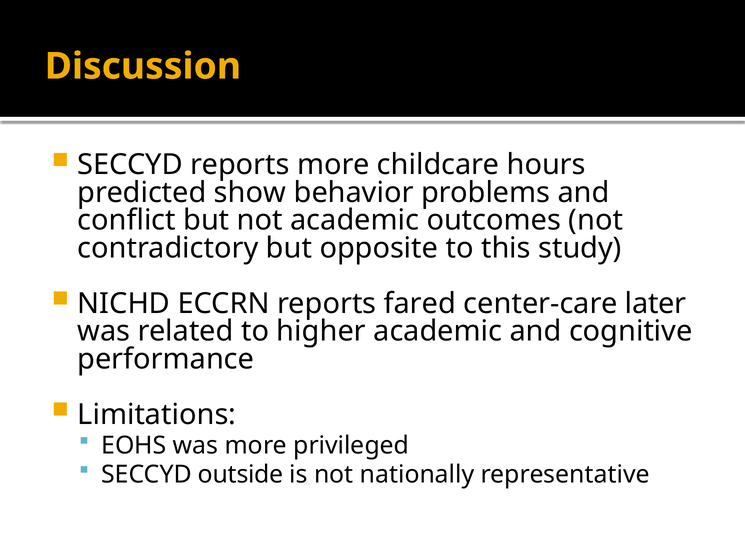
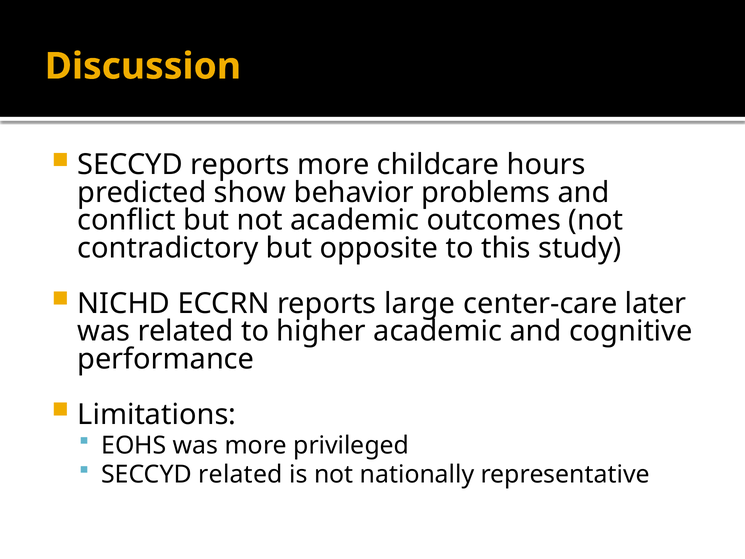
fared: fared -> large (420, 303)
SECCYD outside: outside -> related (240, 474)
